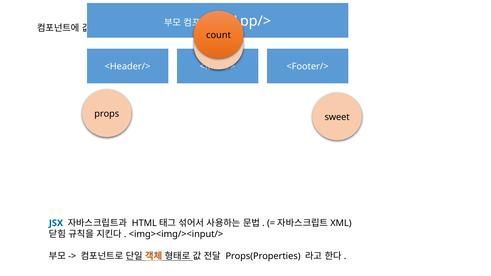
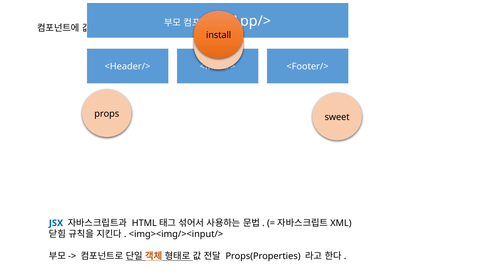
count: count -> install (219, 35)
